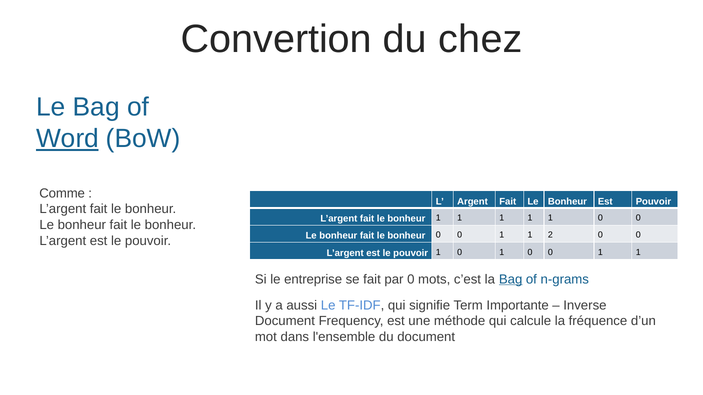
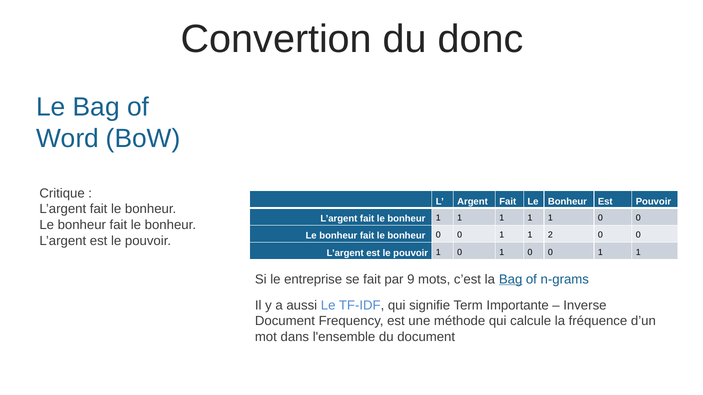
chez: chez -> donc (481, 39)
Word underline: present -> none (68, 139)
Comme: Comme -> Critique (62, 193)
par 0: 0 -> 9 (411, 279)
